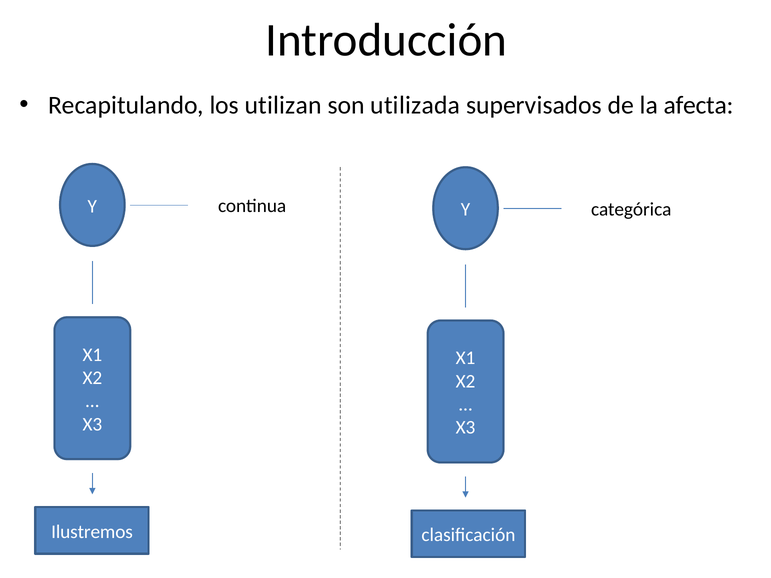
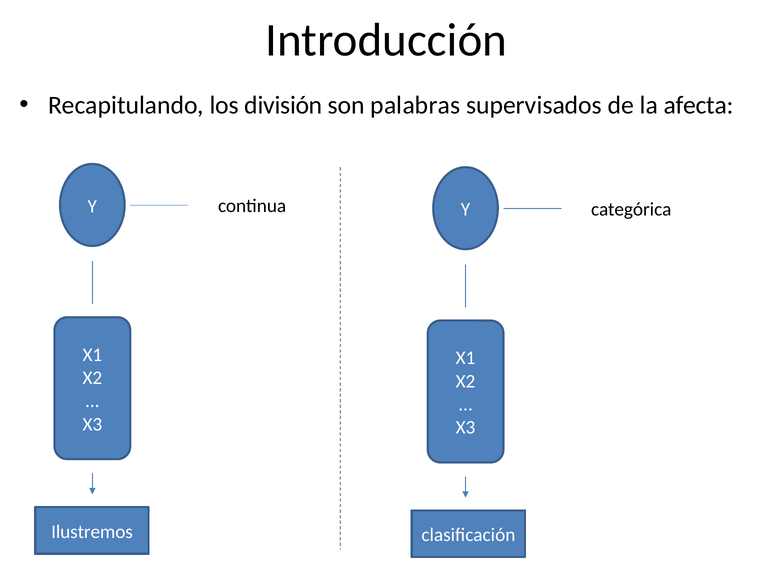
utilizan: utilizan -> división (283, 105)
utilizada: utilizada -> palabras (415, 105)
